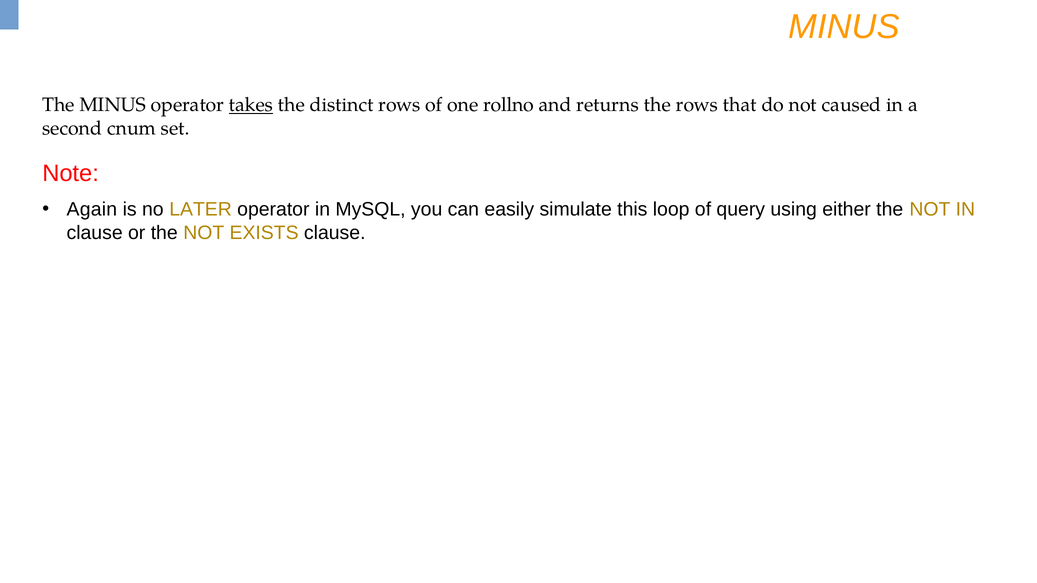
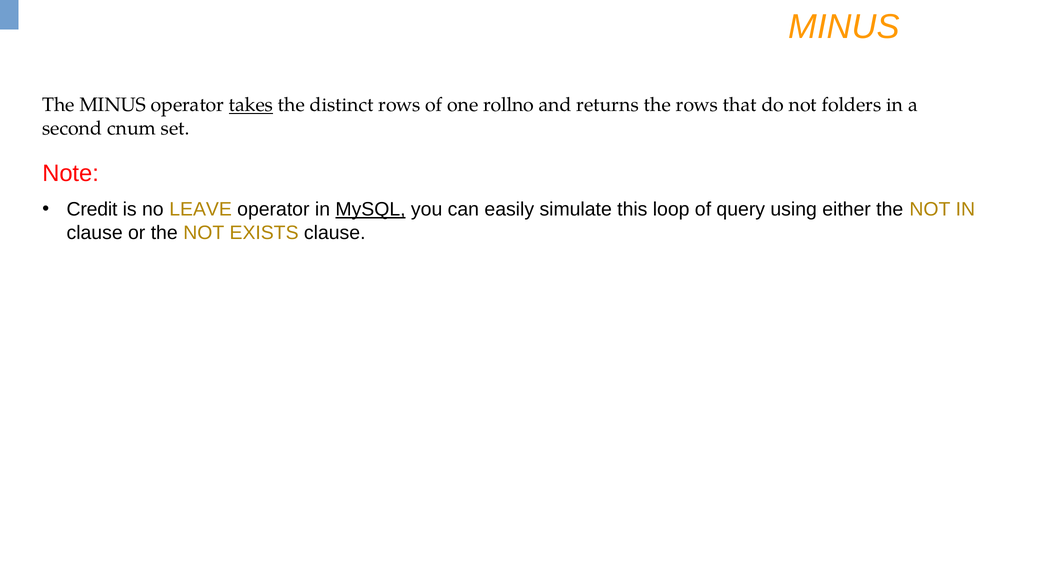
caused: caused -> folders (852, 105)
Again: Again -> Credit (92, 209)
LATER: LATER -> LEAVE (201, 209)
MySQL underline: none -> present (371, 209)
